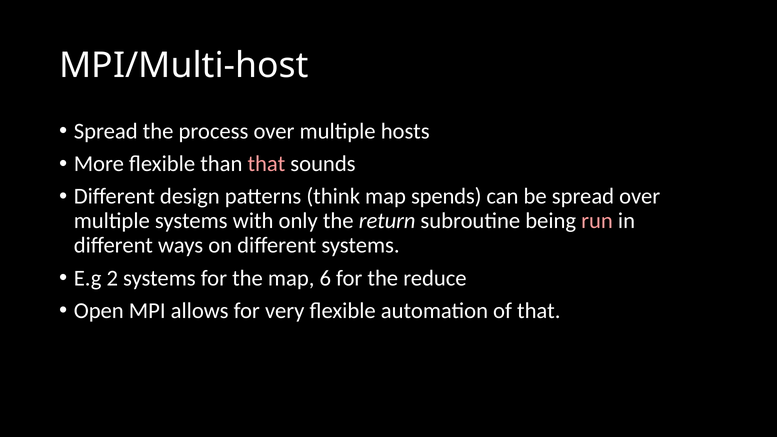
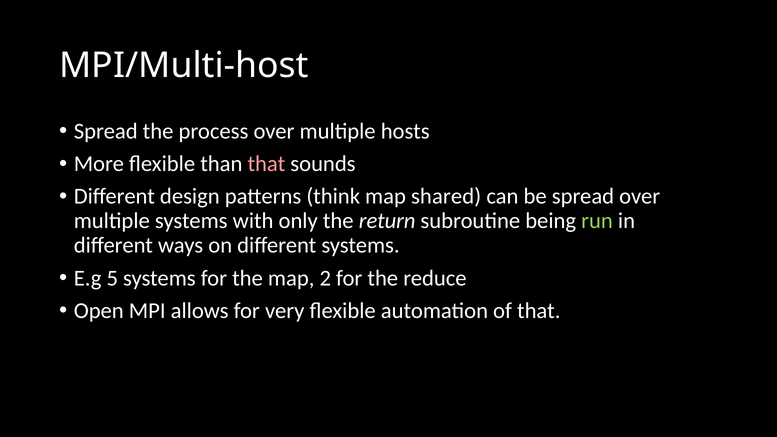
spends: spends -> shared (446, 197)
run colour: pink -> light green (597, 221)
2: 2 -> 5 (112, 278)
6: 6 -> 2 (325, 278)
